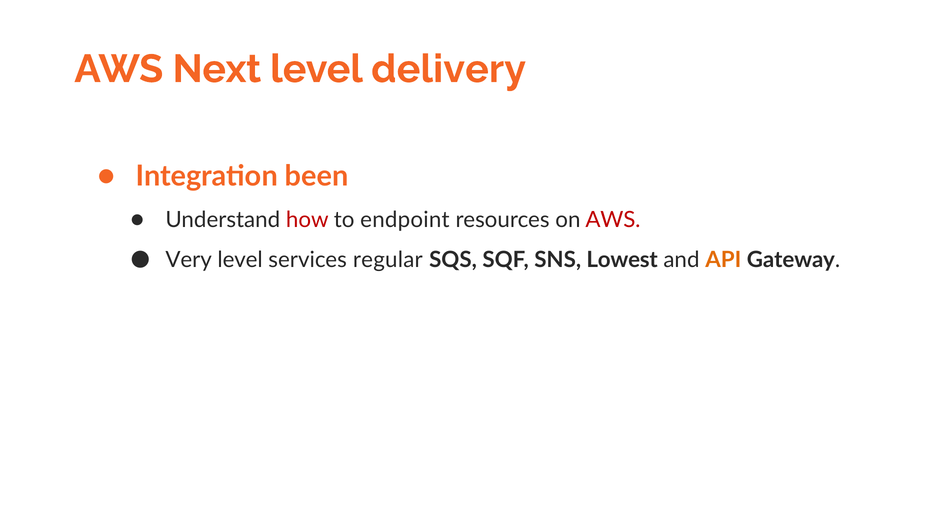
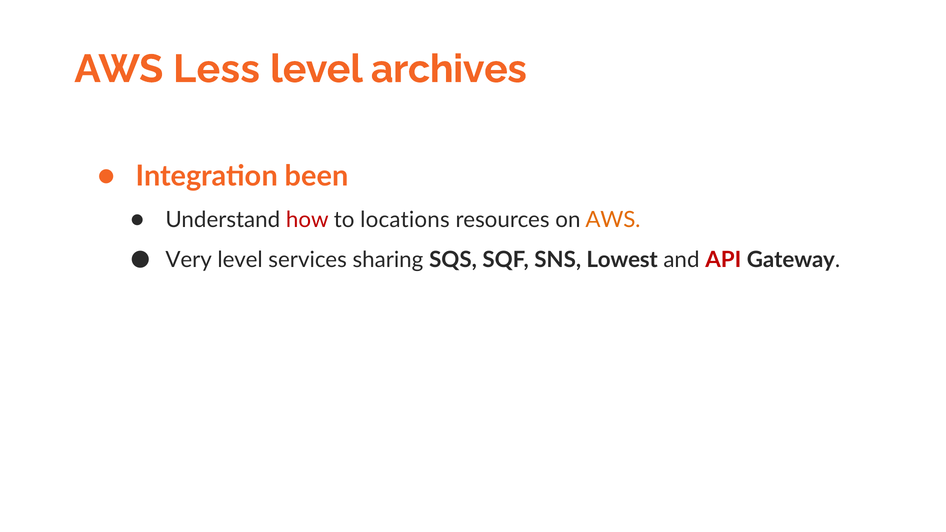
Next: Next -> Less (217, 69)
delivery: delivery -> archives (449, 69)
endpoint: endpoint -> locations (405, 220)
AWS colour: red -> orange (613, 220)
regular: regular -> sharing (388, 260)
API colour: orange -> red (723, 260)
